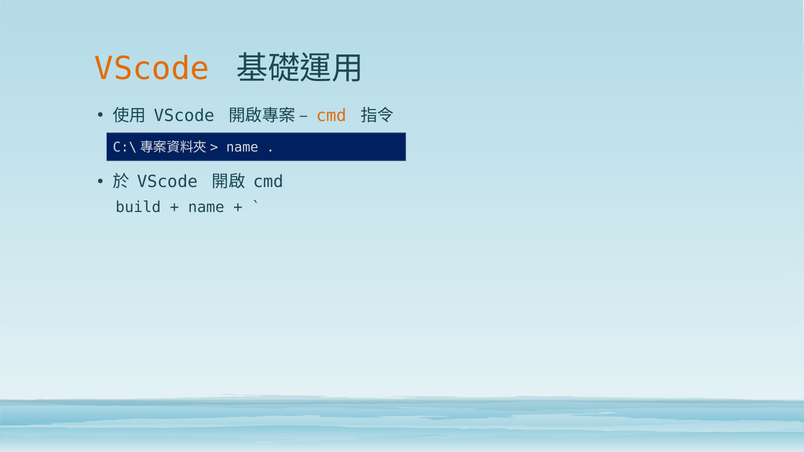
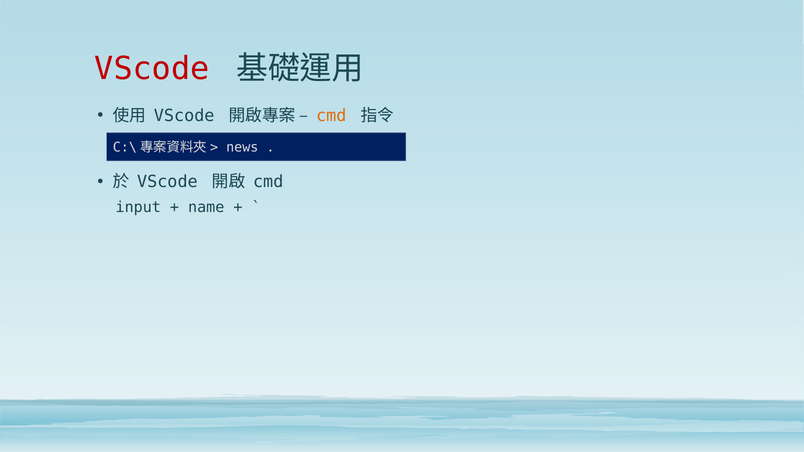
VScode colour: orange -> red (152, 69)
name: name -> news (242, 148)
build: build -> input (138, 208)
